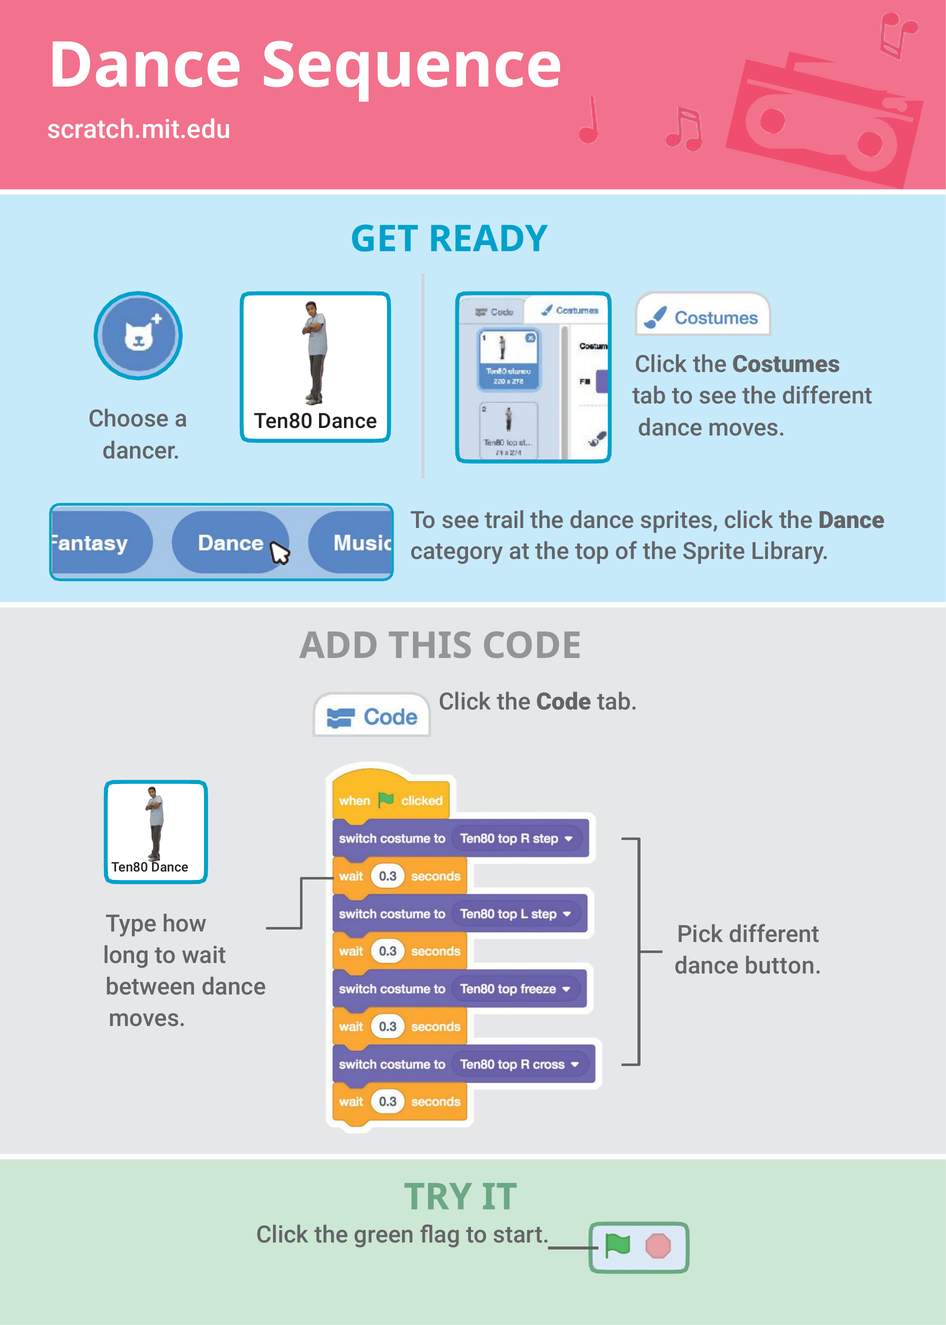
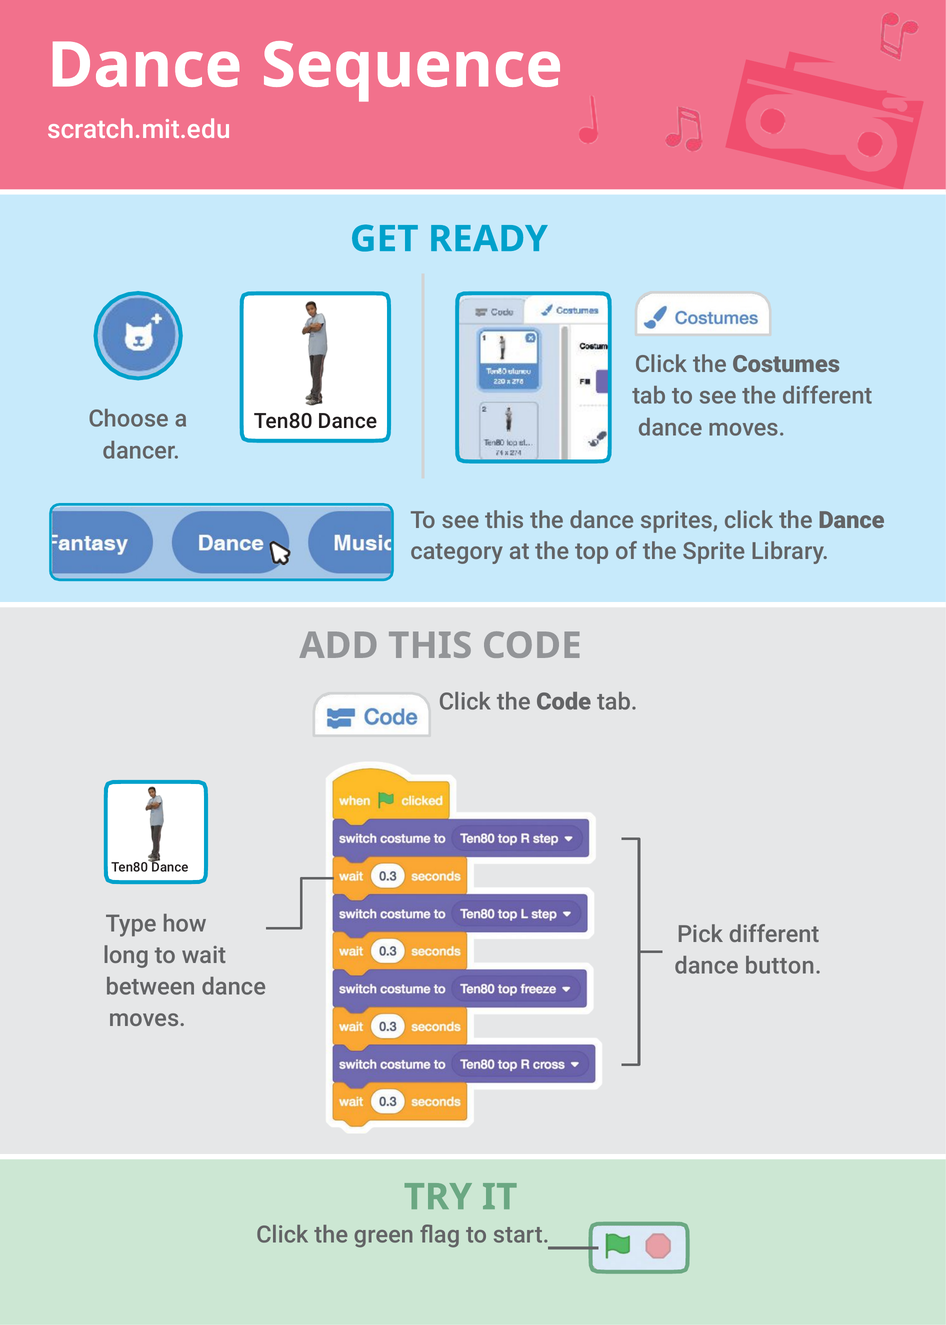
see trail: trail -> this (505, 520)
